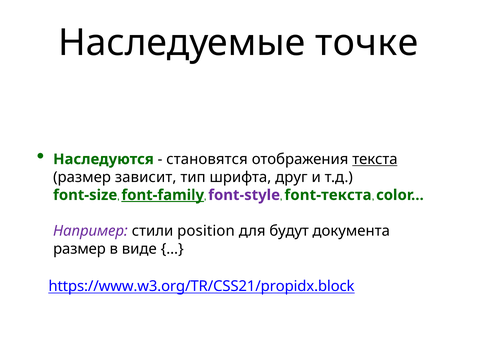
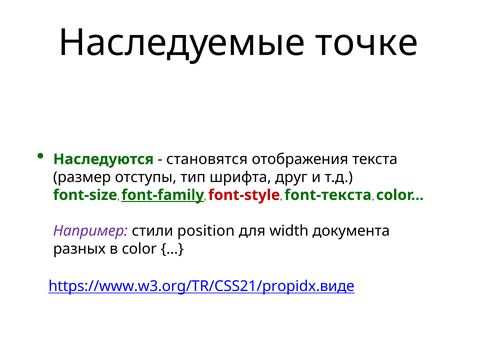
текста underline: present -> none (375, 159)
зависит: зависит -> отступы (146, 177)
font-style colour: purple -> red (244, 195)
будут: будут -> width (289, 231)
размер: размер -> разных (79, 249)
виде: виде -> color (139, 249)
https://www.w3.org/TR/CSS21/propidx.block: https://www.w3.org/TR/CSS21/propidx.block -> https://www.w3.org/TR/CSS21/propidx.виде (201, 286)
